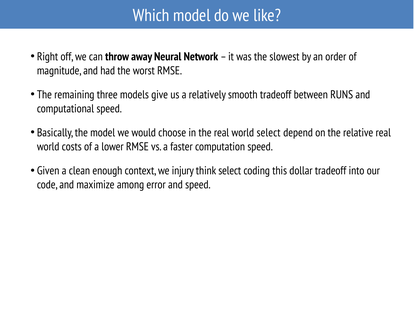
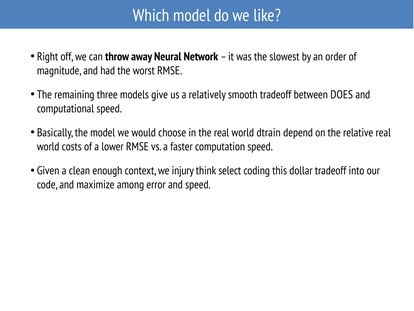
RUNS: RUNS -> DOES (342, 95)
world select: select -> dtrain (269, 133)
